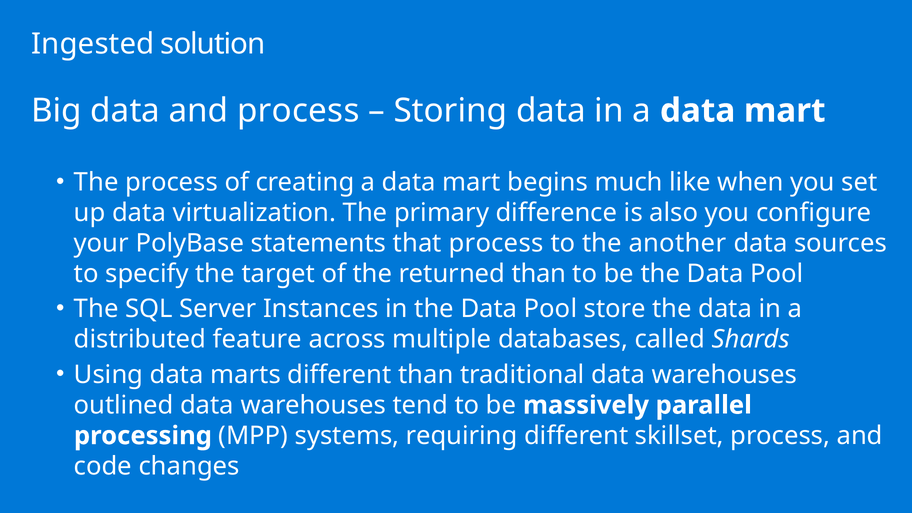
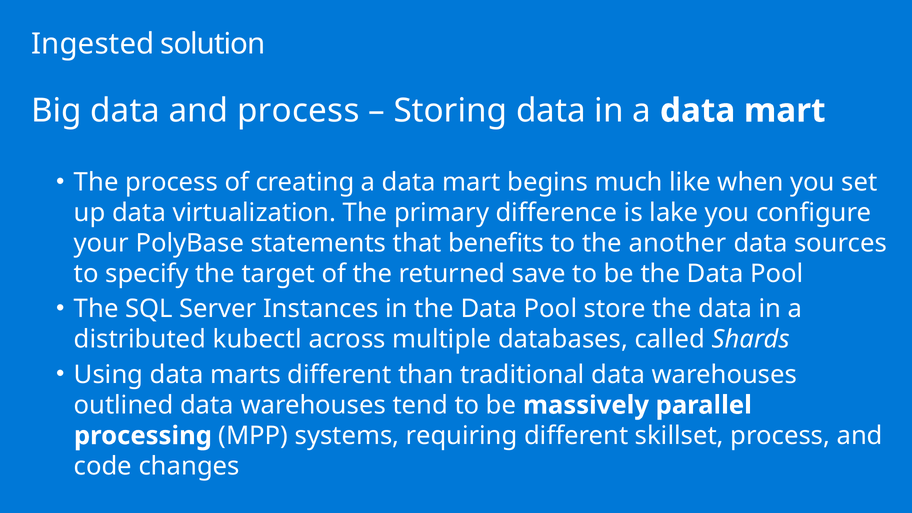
also: also -> lake (674, 213)
that process: process -> benefits (496, 243)
returned than: than -> save (539, 274)
feature: feature -> kubectl (257, 339)
